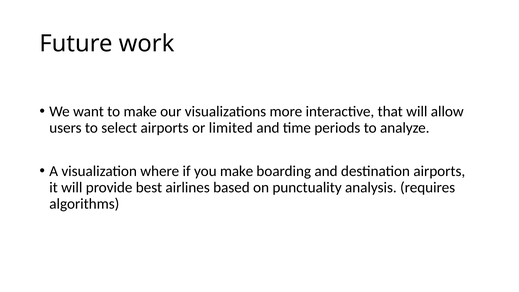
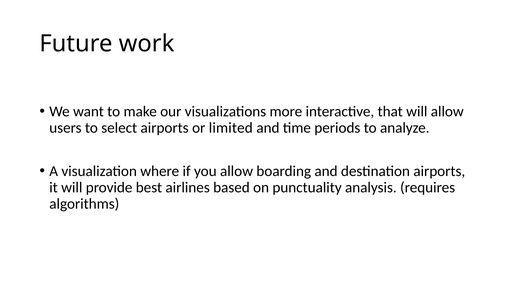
you make: make -> allow (236, 171)
